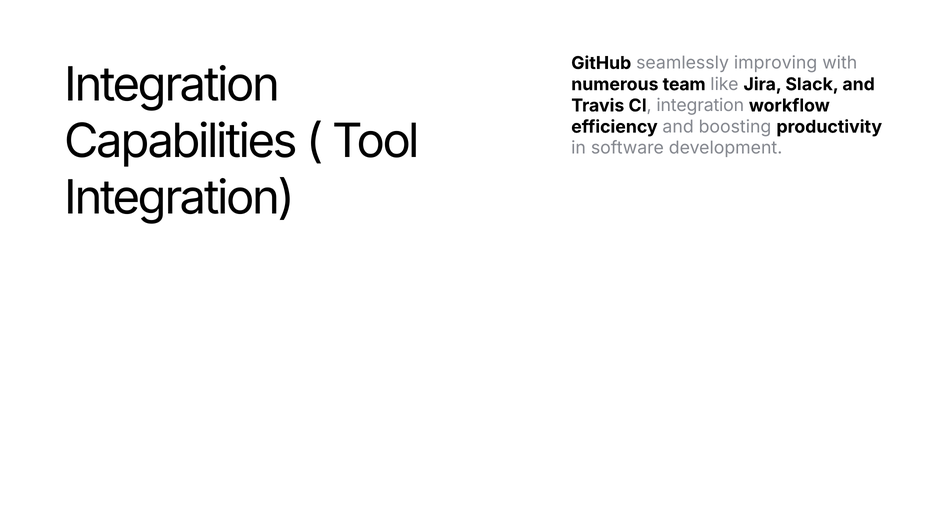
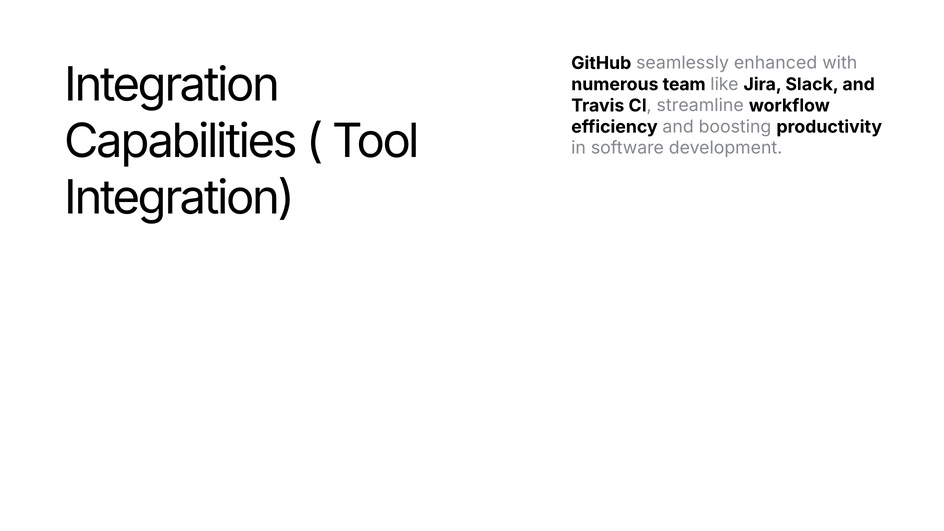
improving: improving -> enhanced (776, 63)
CI integration: integration -> streamline (700, 106)
